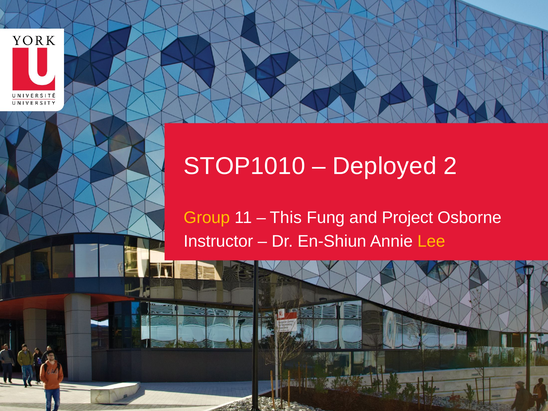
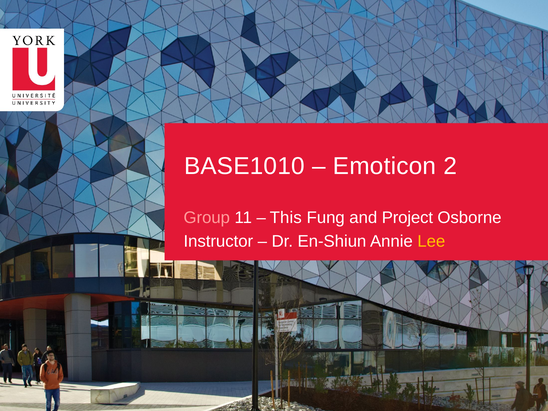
STOP1010: STOP1010 -> BASE1010 (244, 166)
Deployed: Deployed -> Emoticon (385, 166)
Group colour: yellow -> pink (207, 218)
